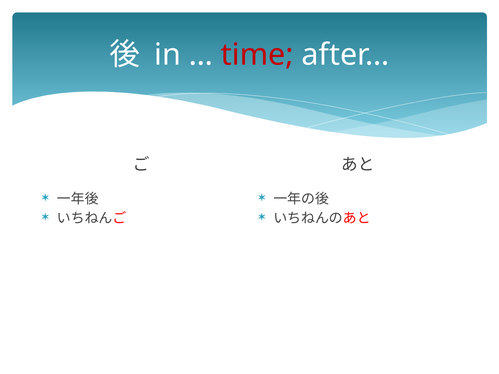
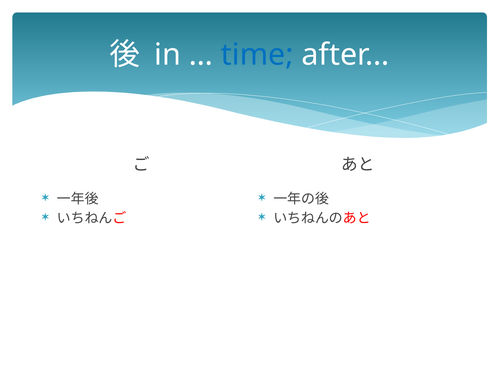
time colour: red -> blue (257, 55)
